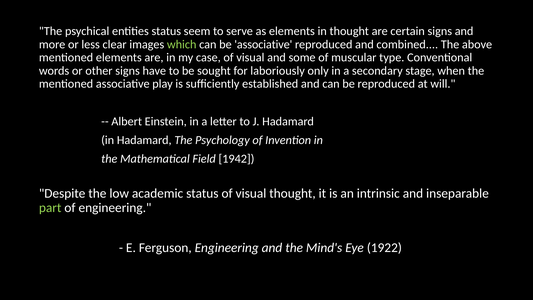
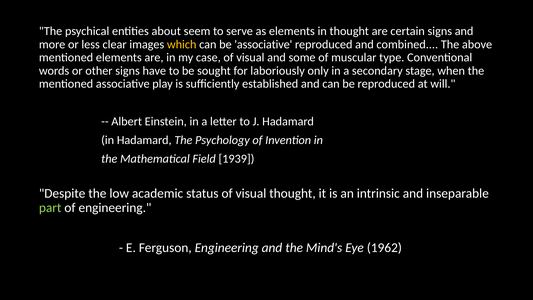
entities status: status -> about (166, 31)
which colour: light green -> yellow (182, 44)
1942: 1942 -> 1939 (236, 159)
1922: 1922 -> 1962 (384, 248)
